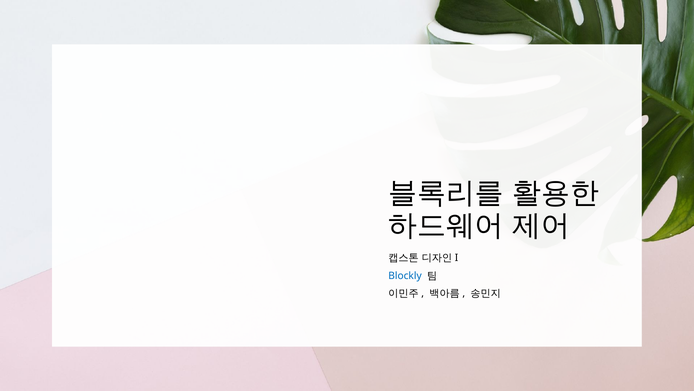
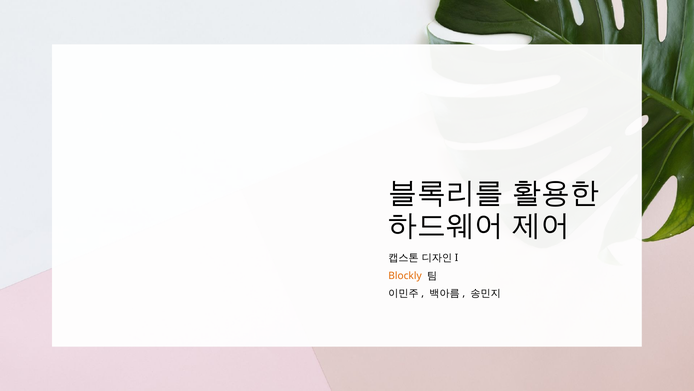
Blockly colour: blue -> orange (405, 275)
